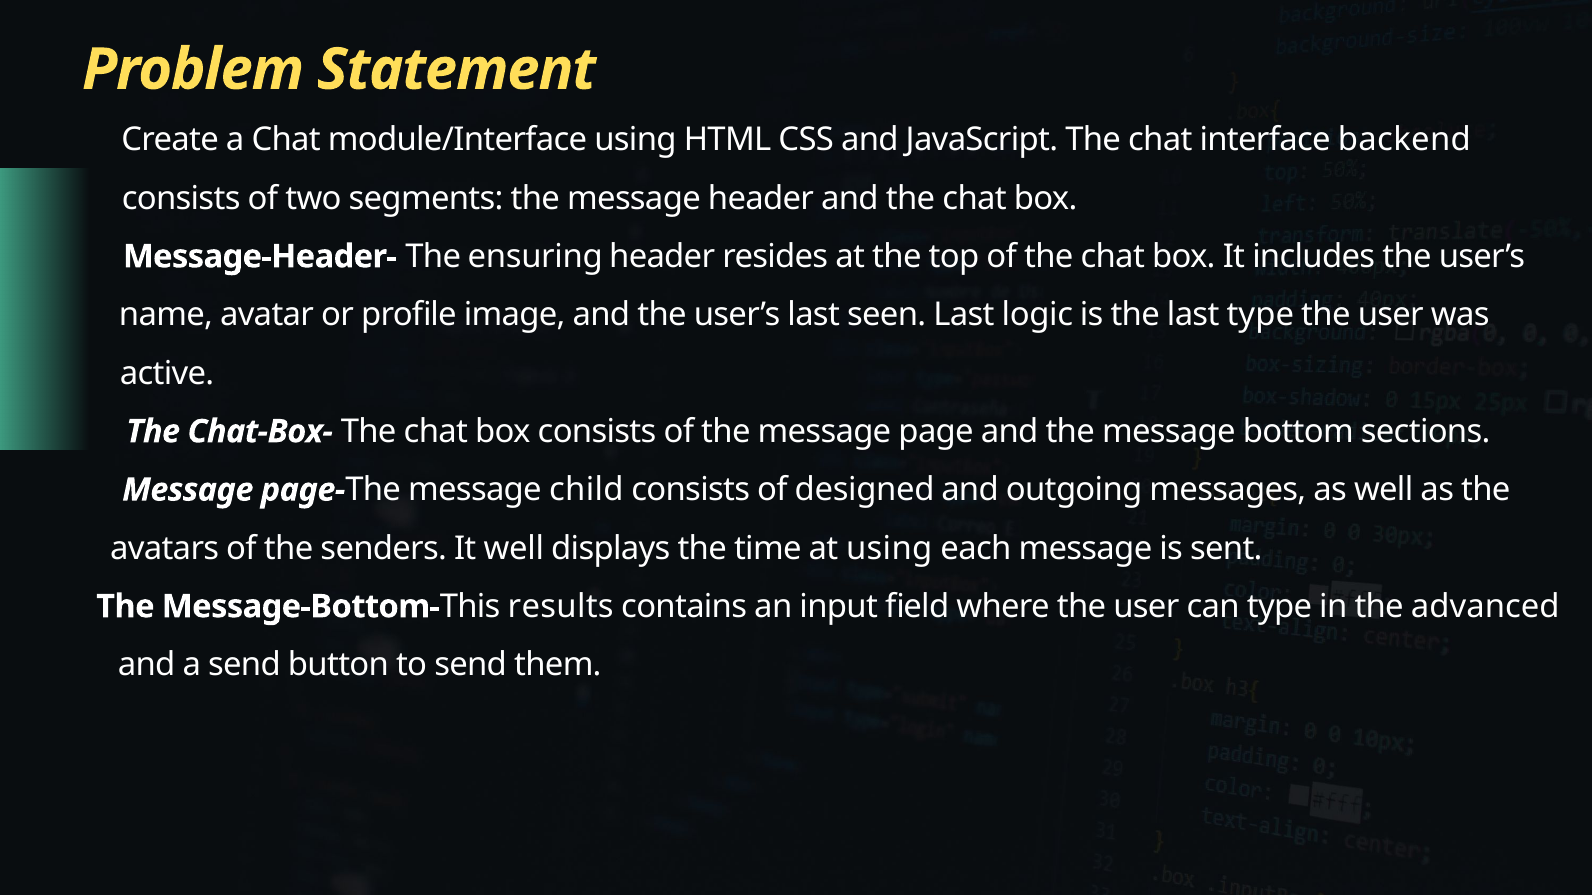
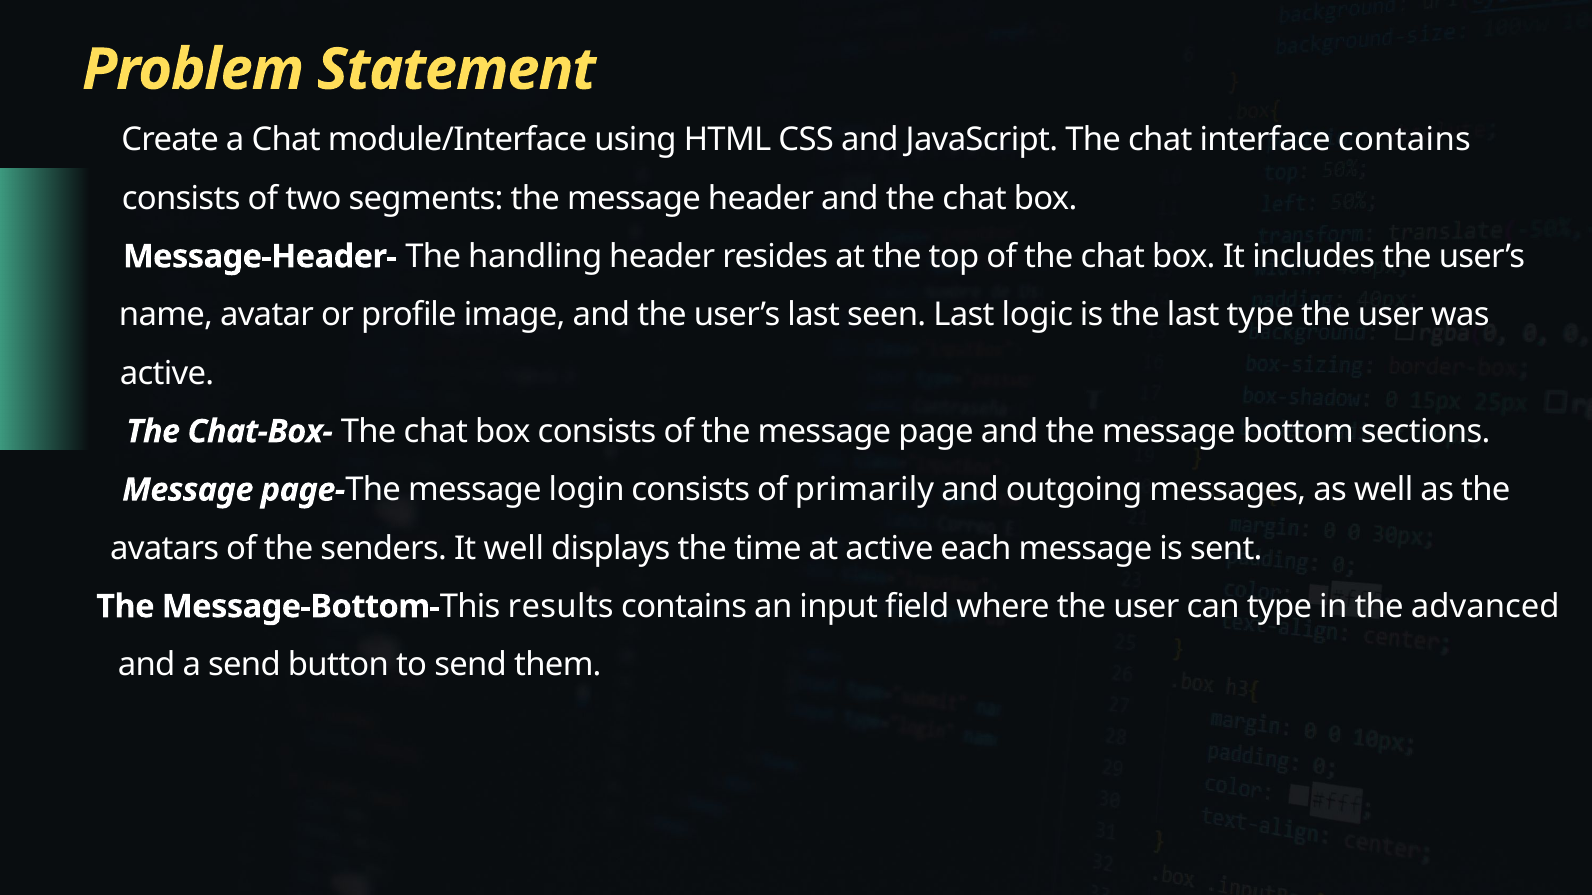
interface backend: backend -> contains (1404, 140)
ensuring: ensuring -> handling (535, 257)
child: child -> login (587, 490)
designed: designed -> primarily (864, 490)
at using: using -> active (890, 548)
